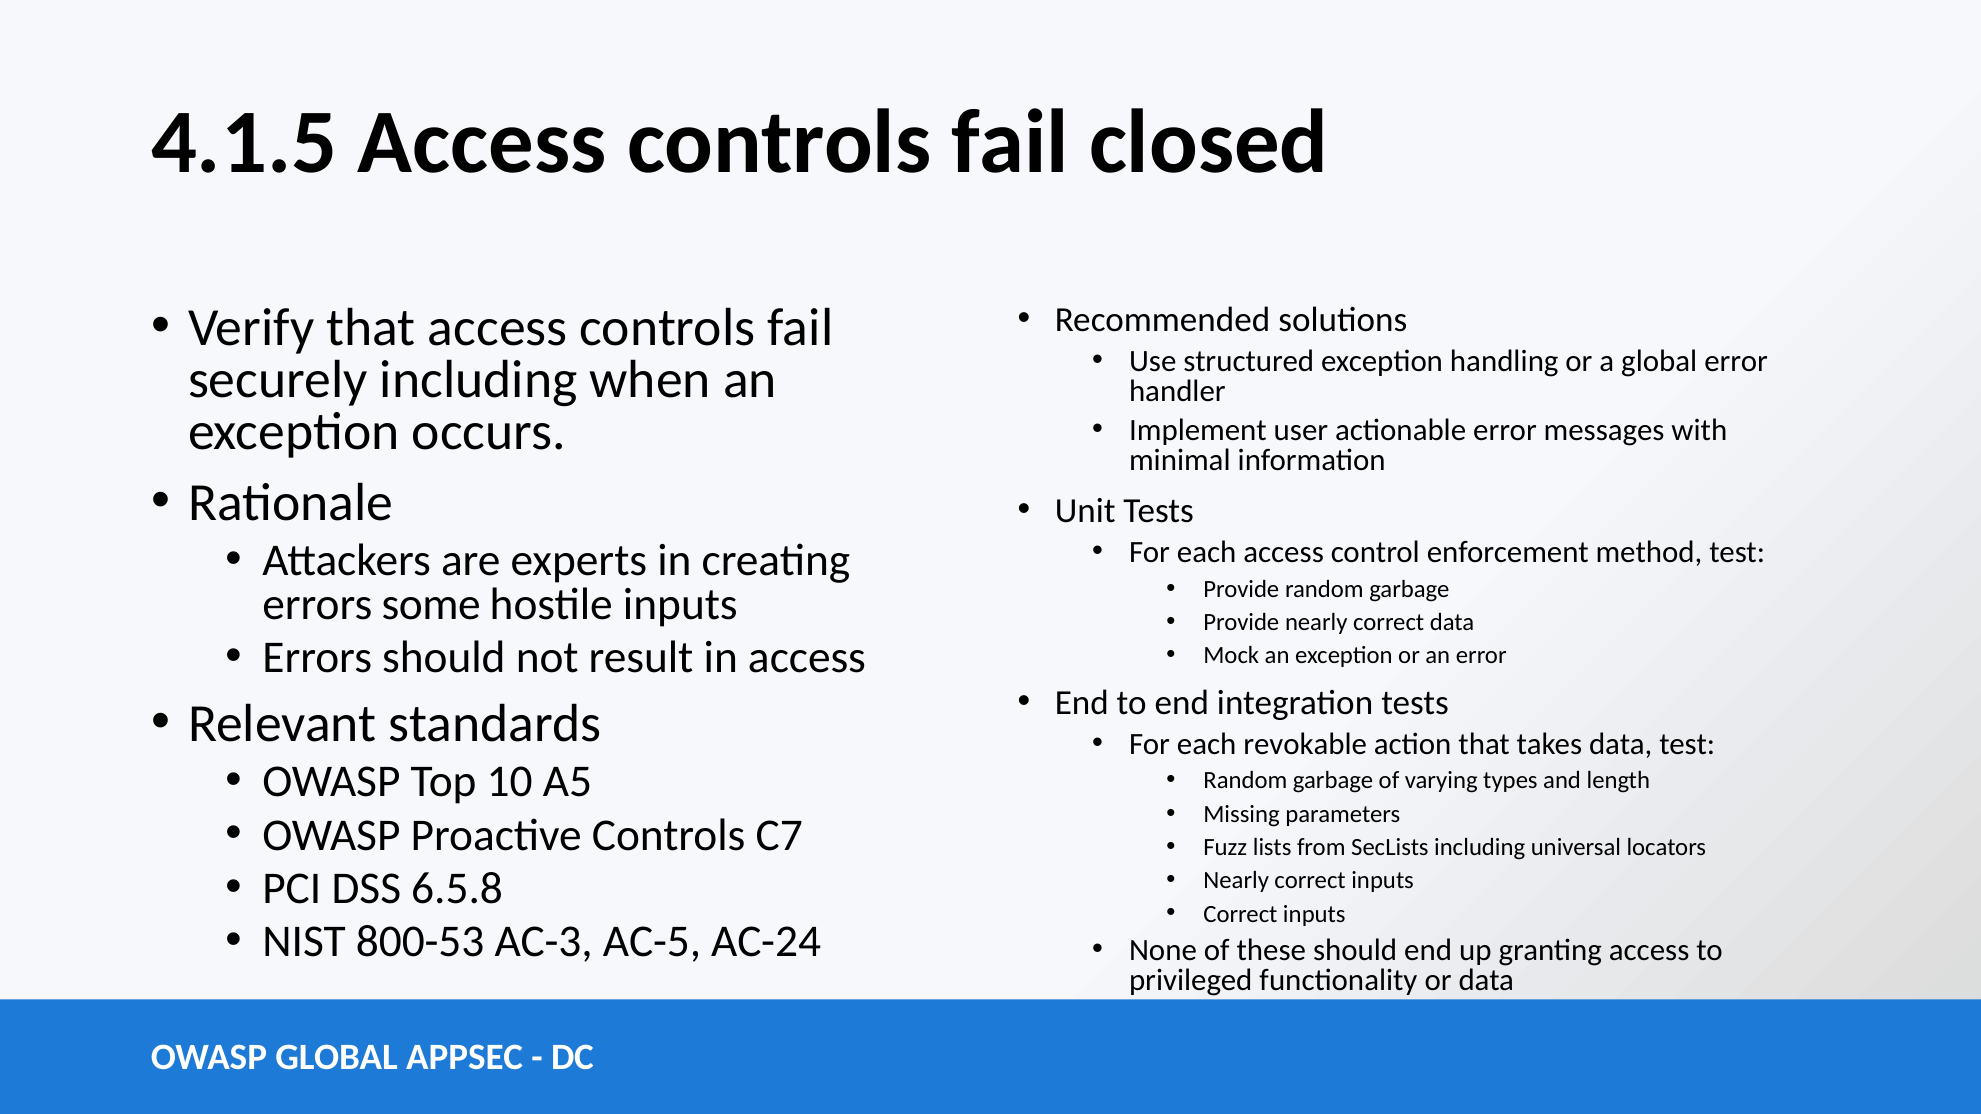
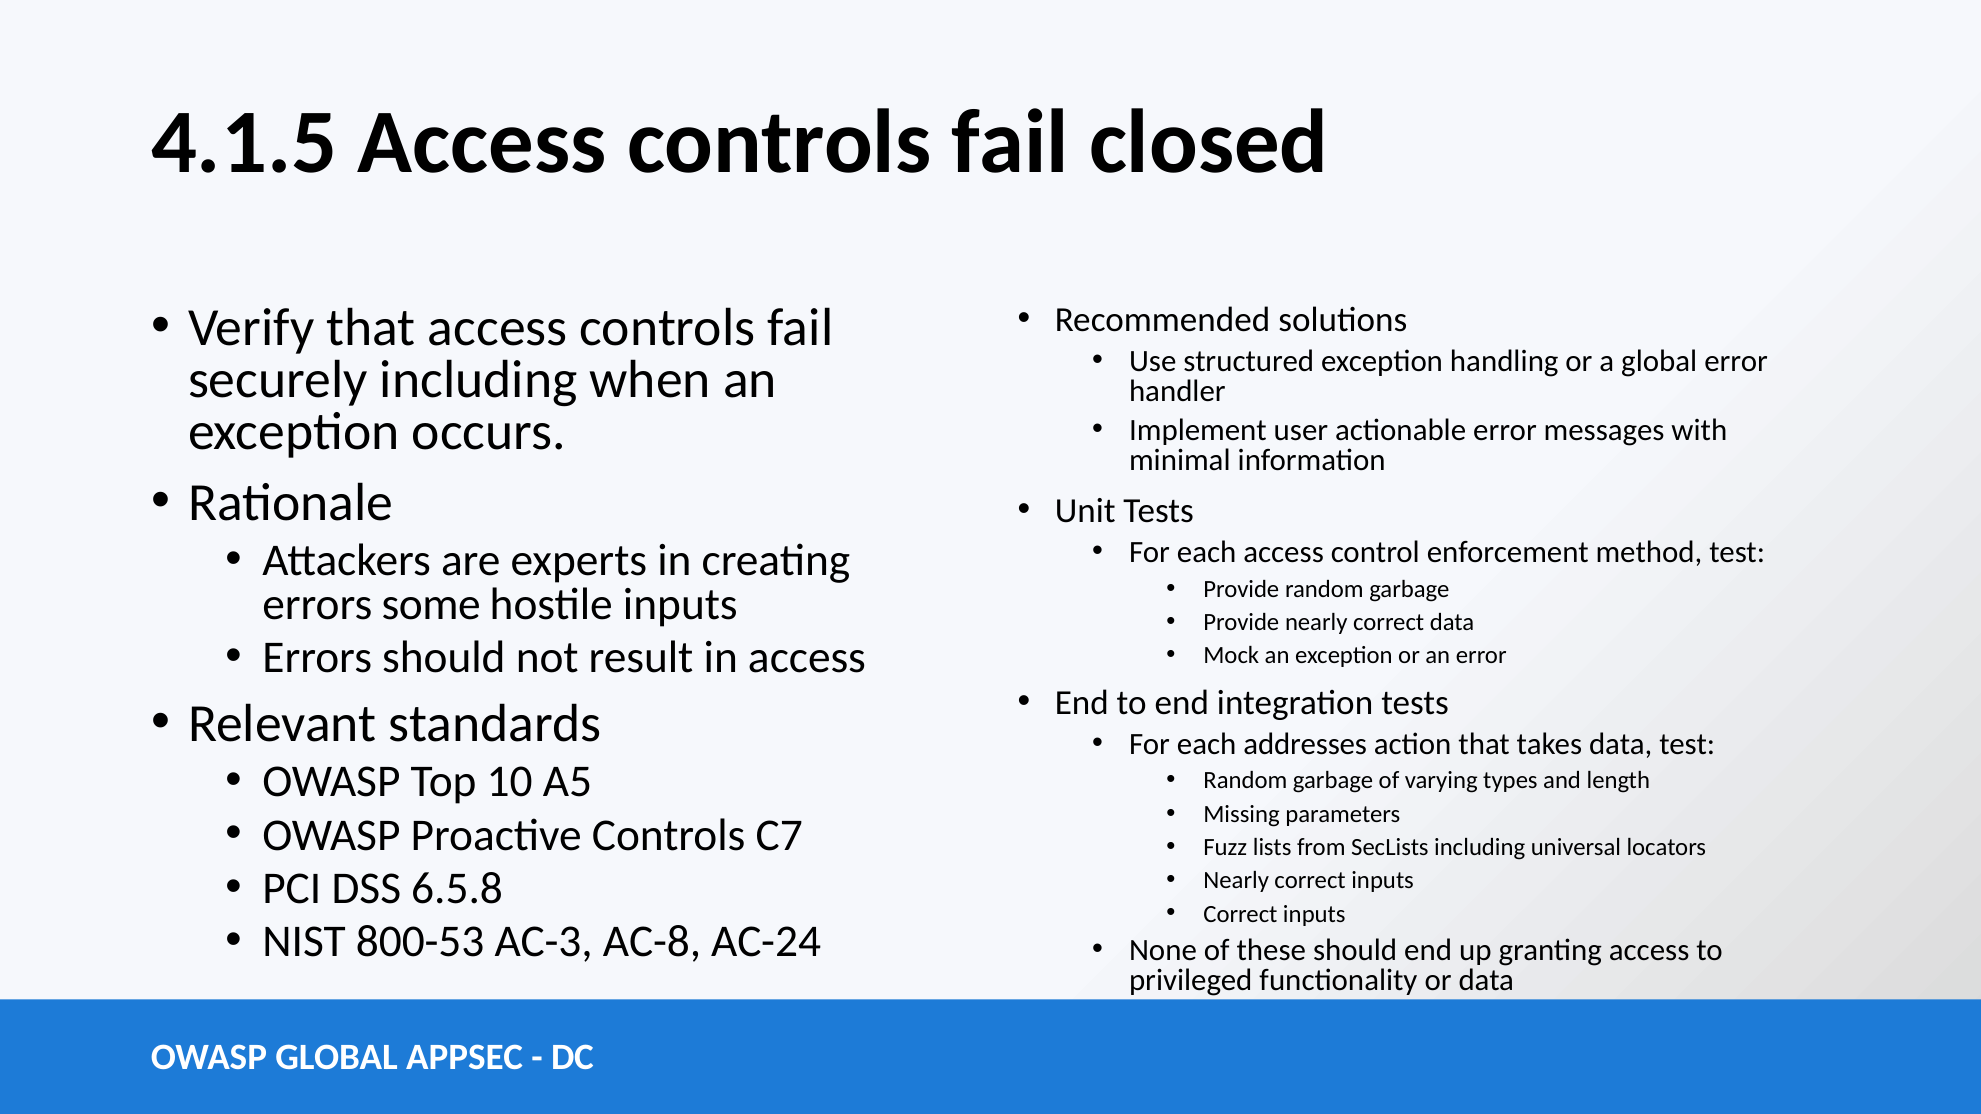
revokable: revokable -> addresses (1305, 744)
AC-5: AC-5 -> AC-8 (652, 942)
